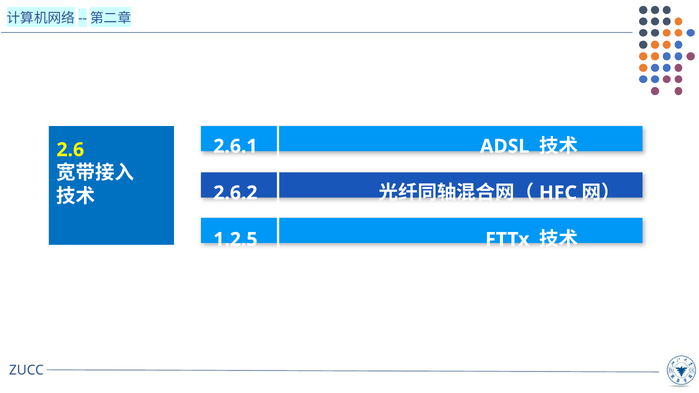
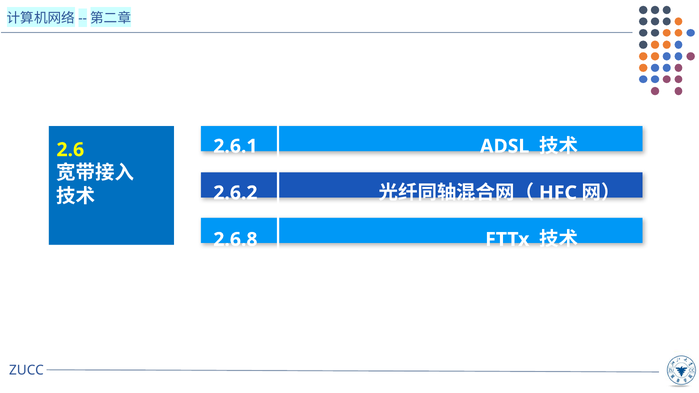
1.2.5: 1.2.5 -> 2.6.8 (235, 240)
